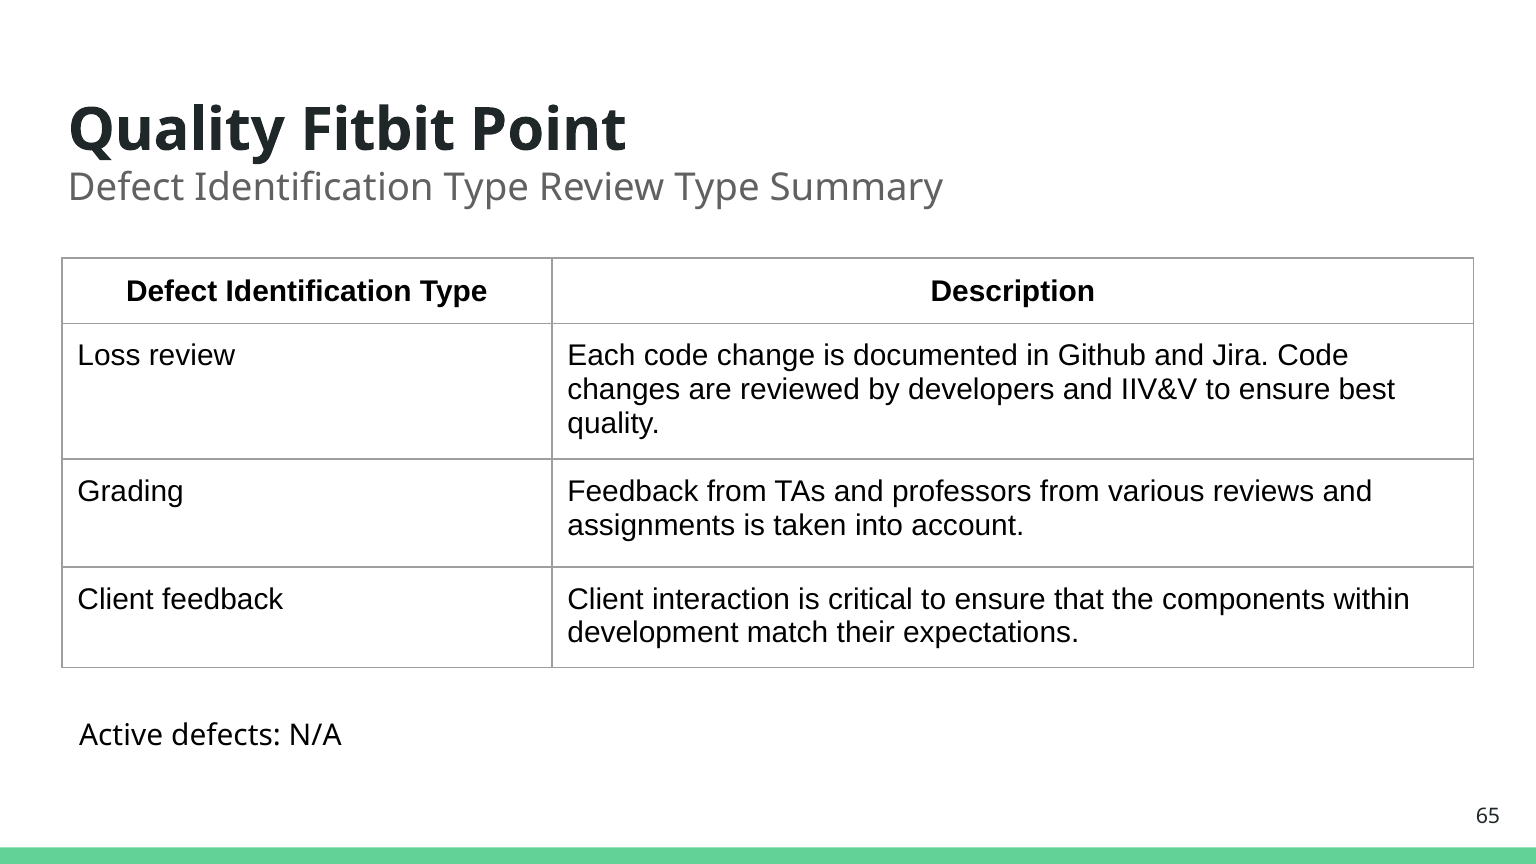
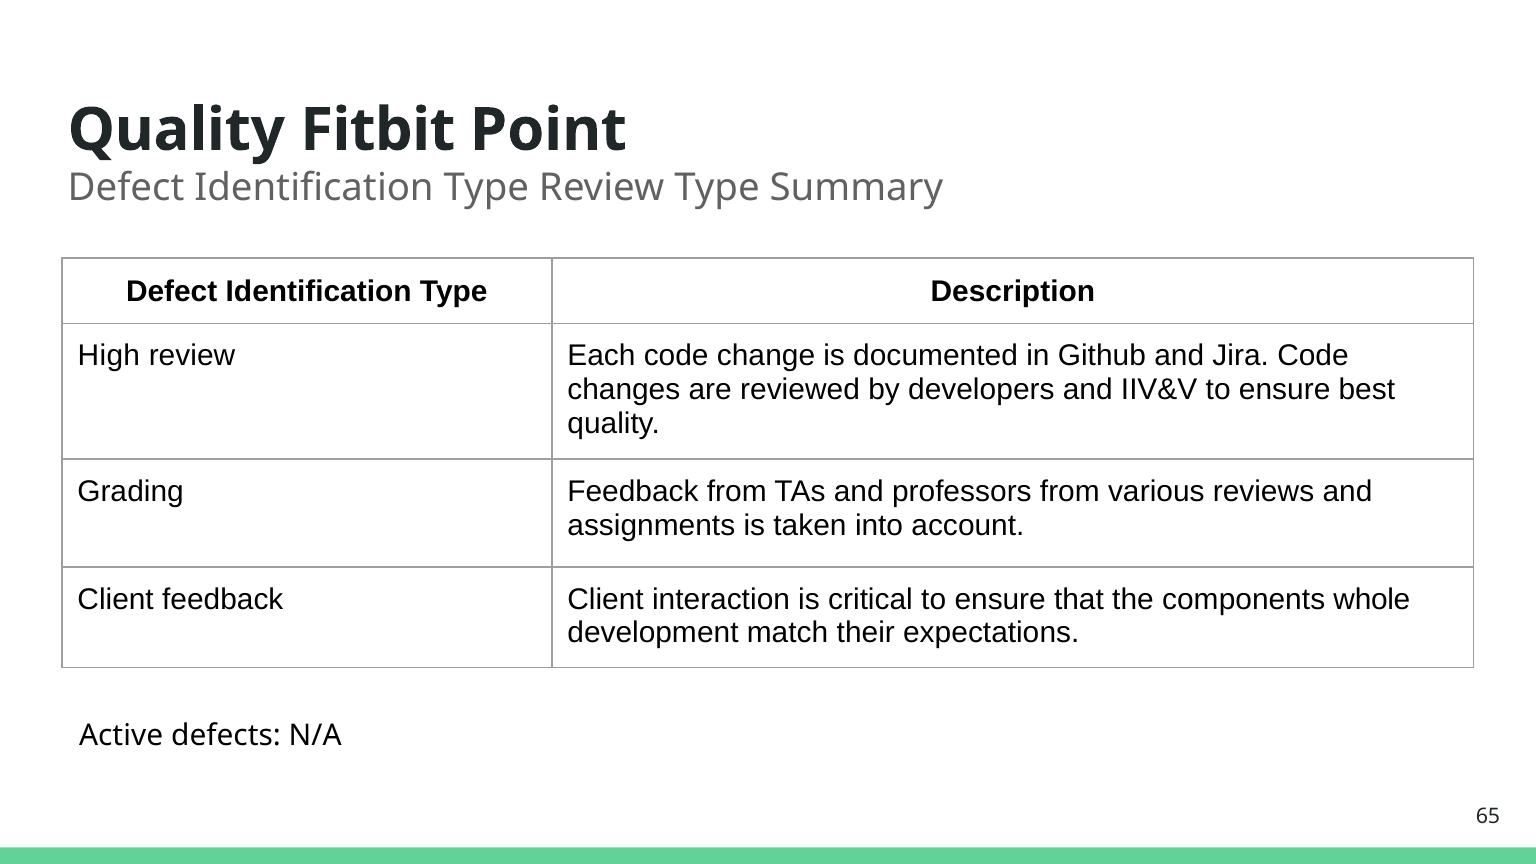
Loss: Loss -> High (109, 356)
within: within -> whole (1372, 600)
